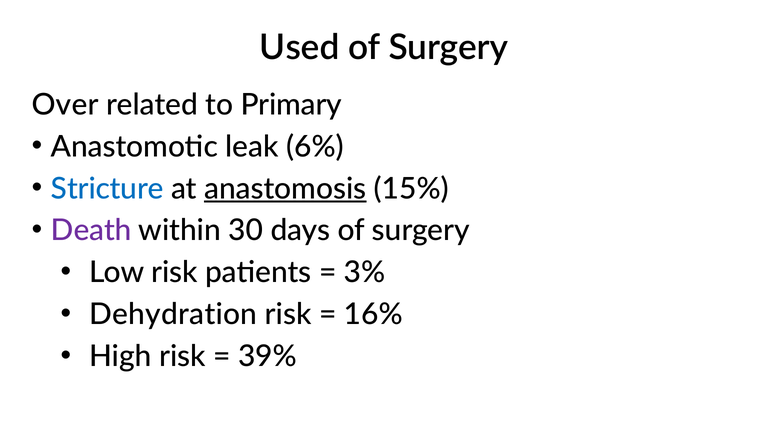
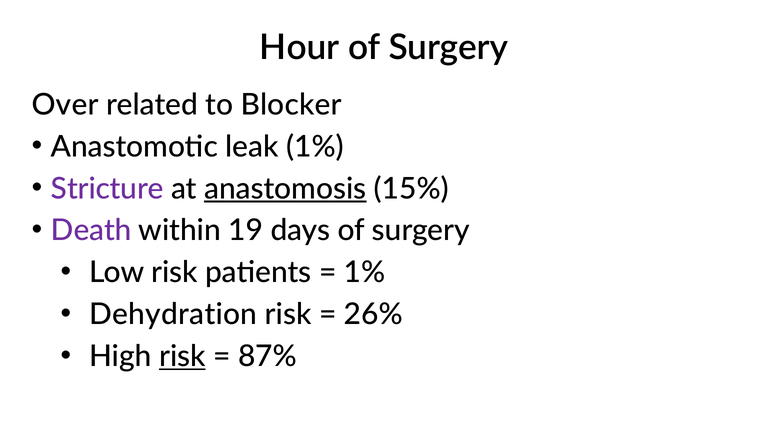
Used: Used -> Hour (299, 48)
Primary: Primary -> Blocker (291, 105)
leak 6%: 6% -> 1% (315, 147)
Stricture colour: blue -> purple (107, 189)
30: 30 -> 19 (246, 231)
3%: 3% -> 1% (365, 273)
16%: 16% -> 26% (373, 315)
risk underline: none -> present (182, 357)
39%: 39% -> 87% (268, 357)
